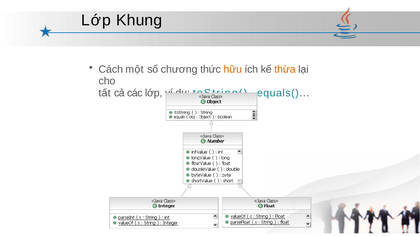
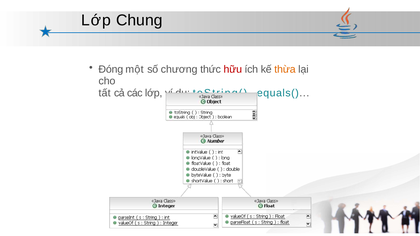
Khung: Khung -> Chung (139, 20)
Cách: Cách -> Đóng (111, 69)
hữu colour: orange -> red (233, 69)
